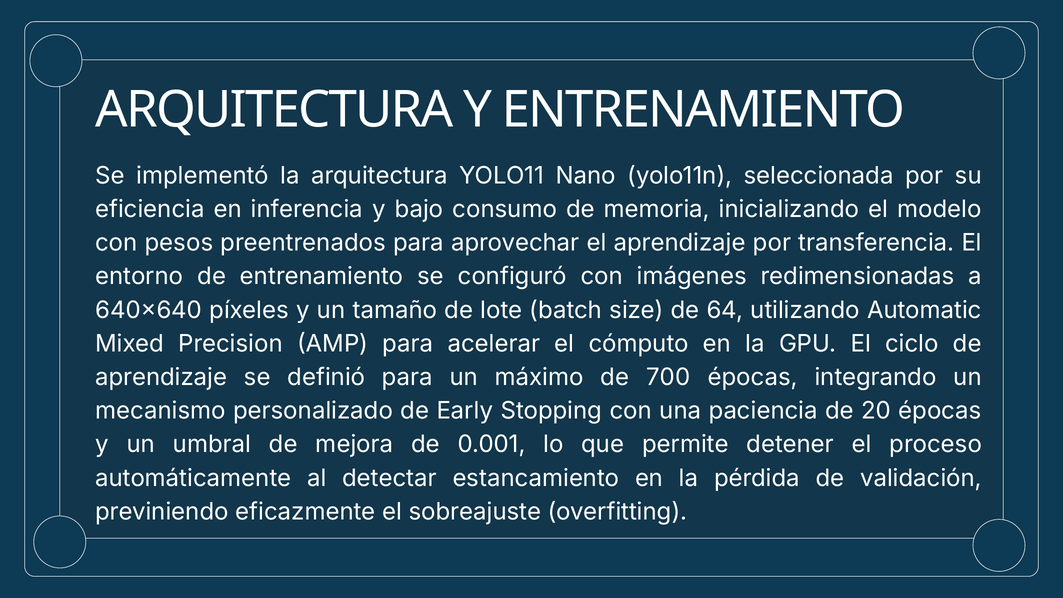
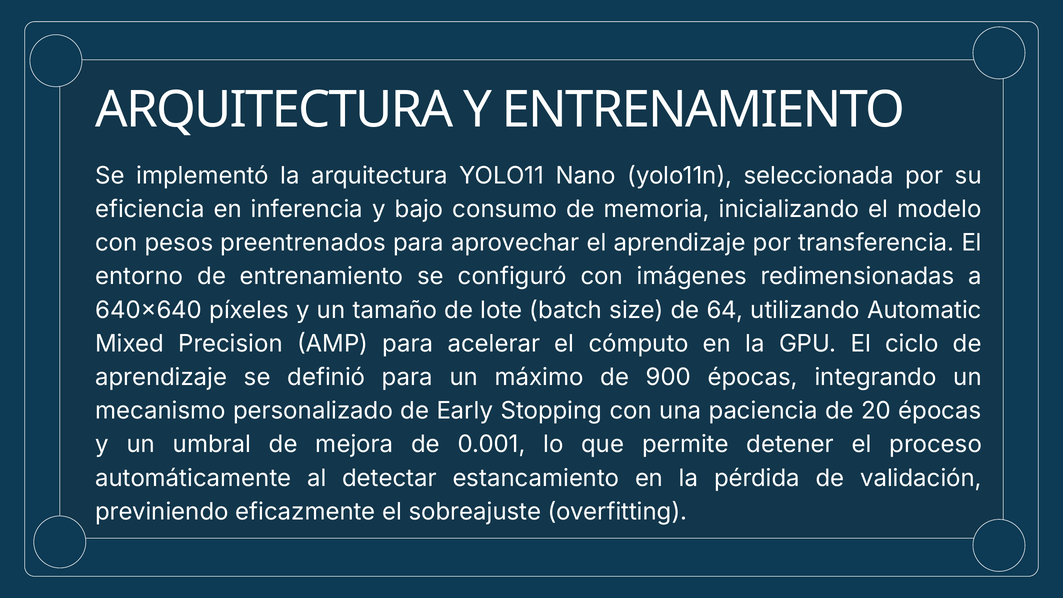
700: 700 -> 900 (668, 377)
